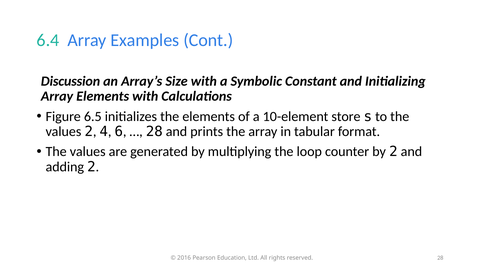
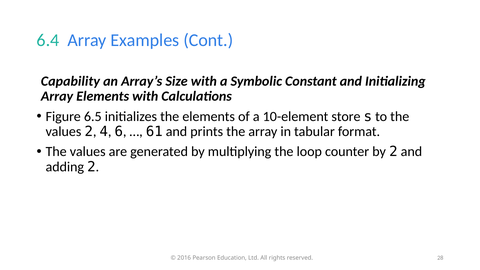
Discussion: Discussion -> Capability (70, 81)
28: 28 -> 61 (154, 132)
